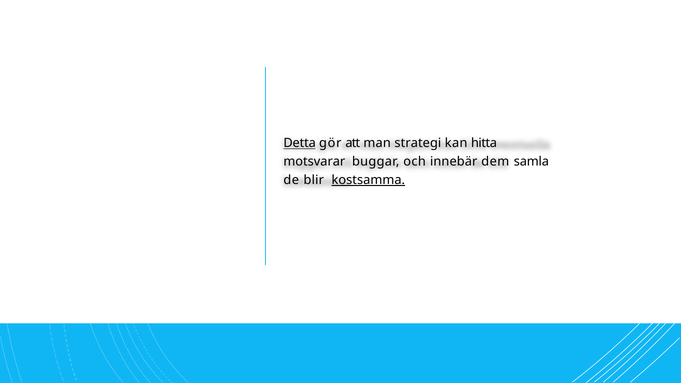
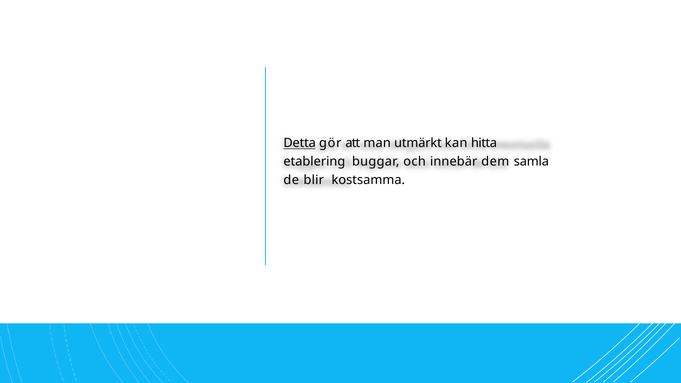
strategi: strategi -> utmärkt (418, 143)
motsvarar: motsvarar -> etablering (314, 162)
kostsamma underline: present -> none (368, 180)
